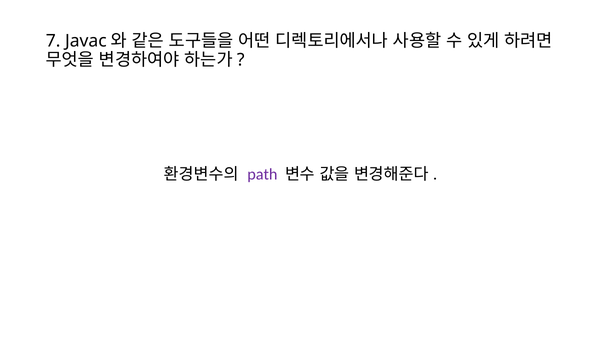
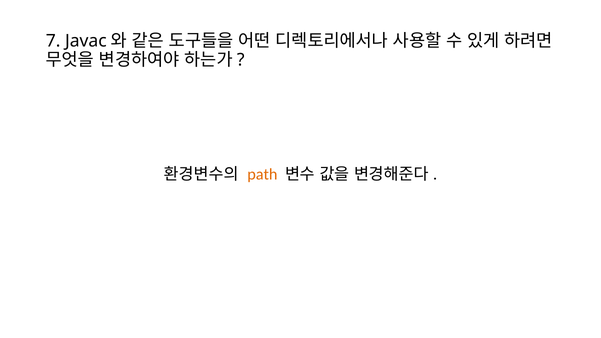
path colour: purple -> orange (262, 174)
